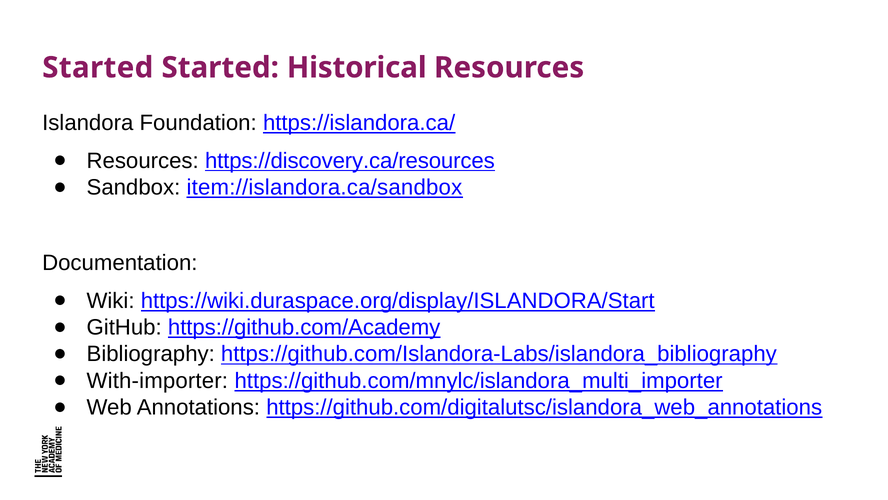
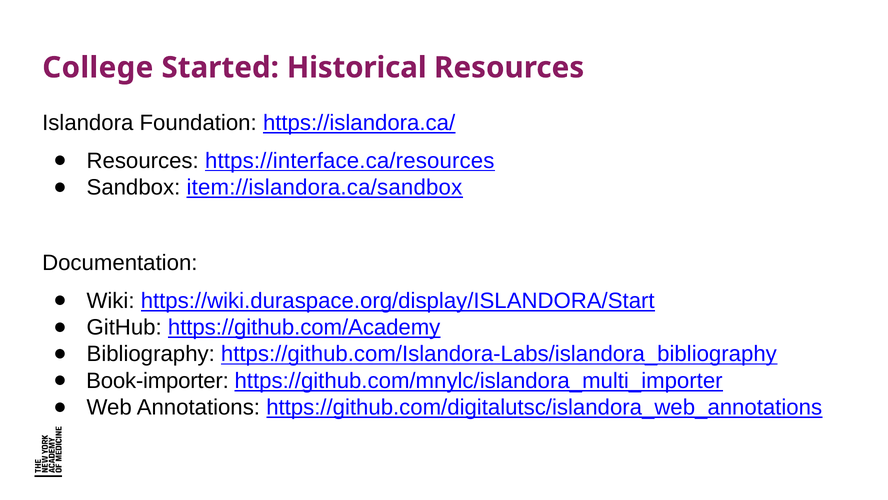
Started: Started -> College (98, 68)
https://discovery.ca/resources: https://discovery.ca/resources -> https://interface.ca/resources (350, 161)
With-importer: With-importer -> Book-importer (158, 380)
